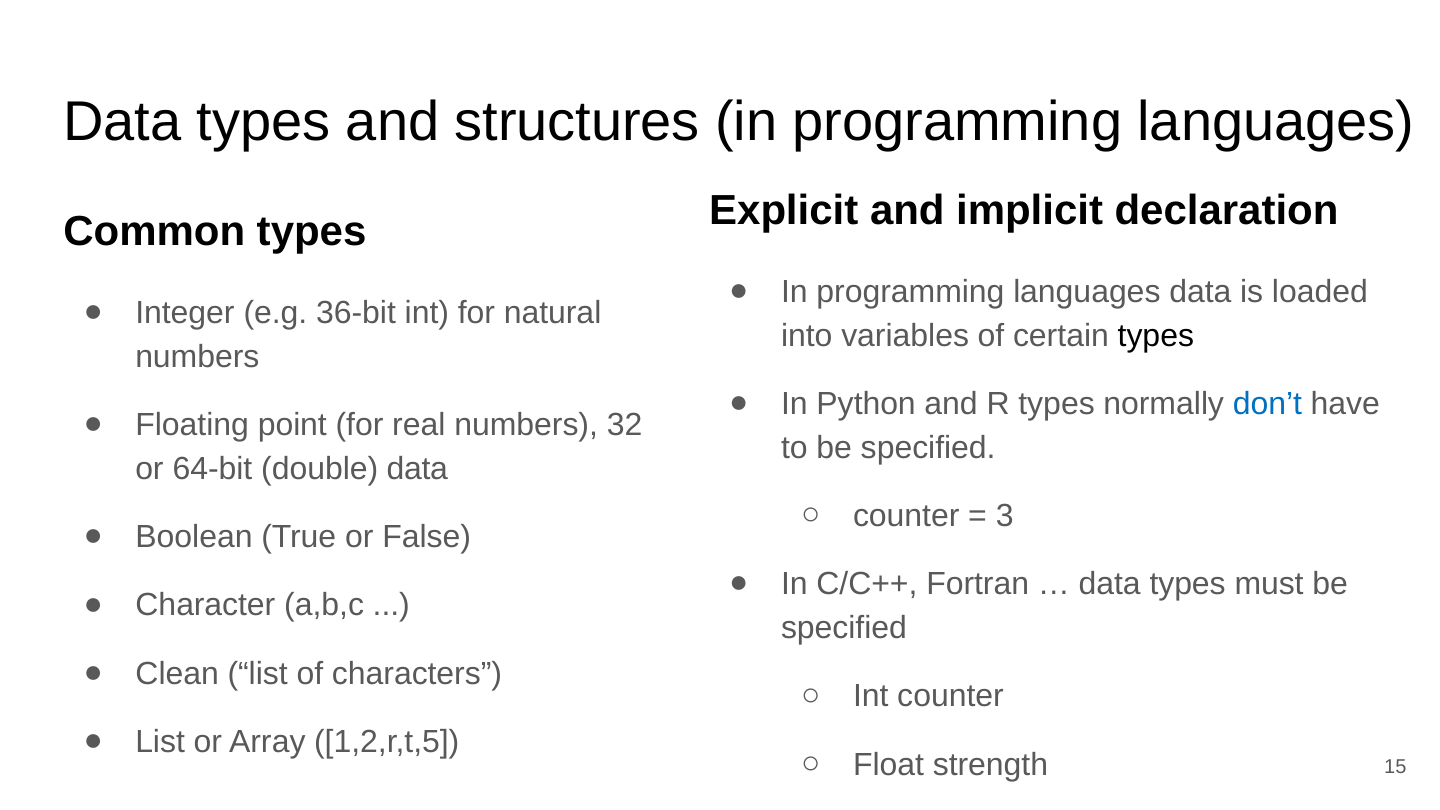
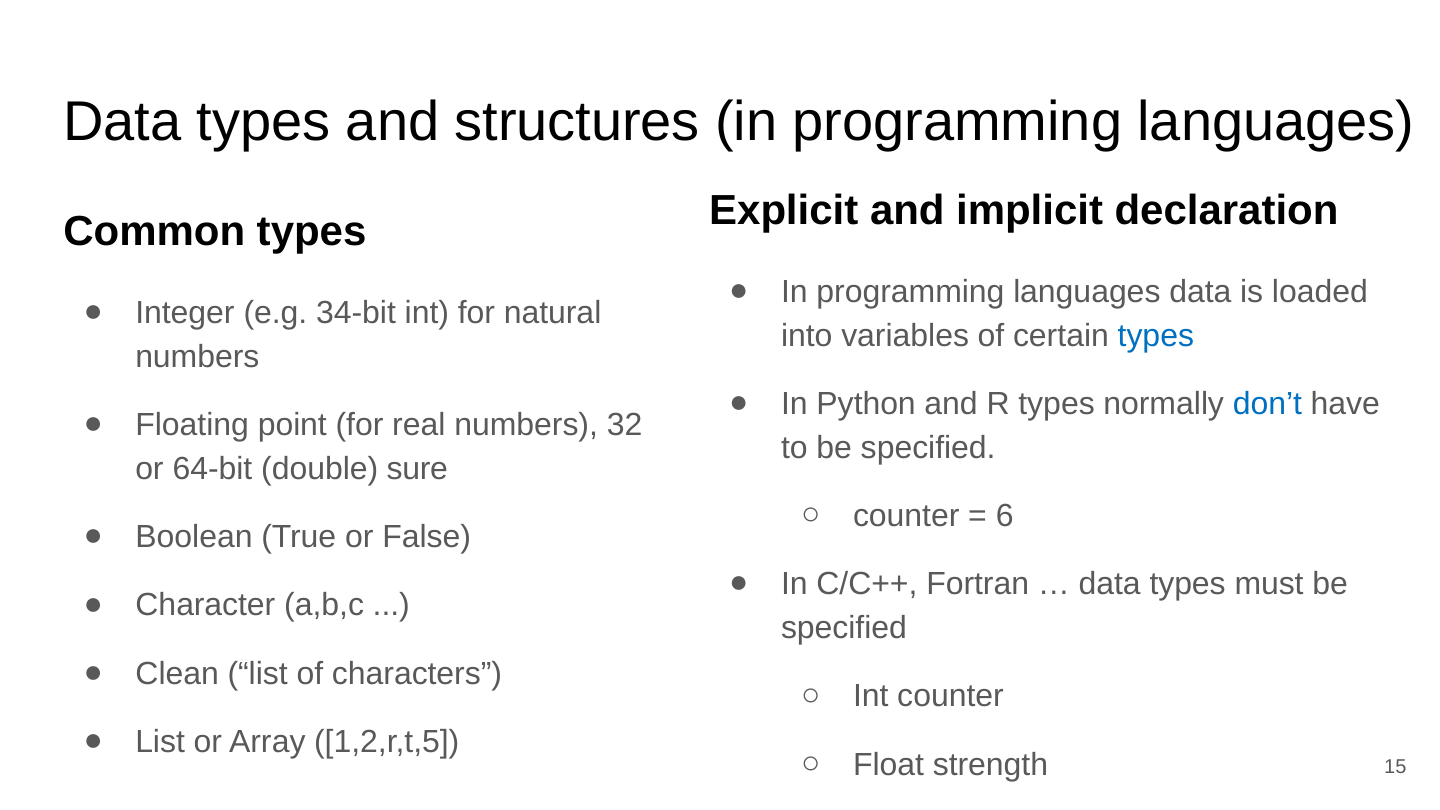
36-bit: 36-bit -> 34-bit (356, 313)
types colour: black -> blue (1156, 336)
double data: data -> sure (417, 469)
3: 3 -> 6 (1005, 516)
